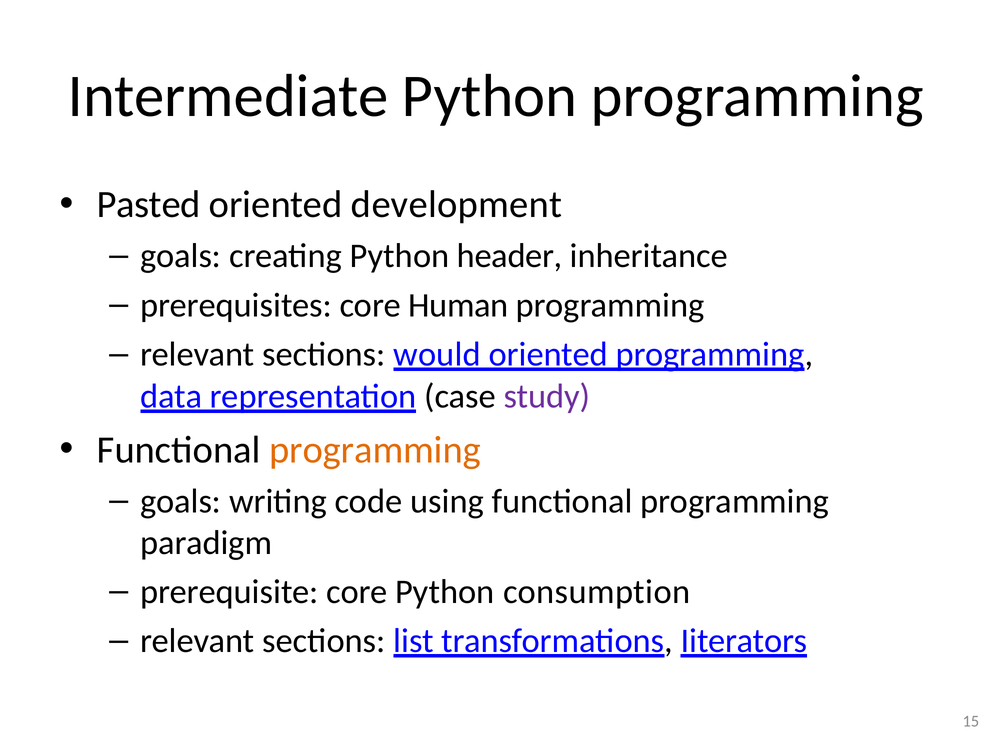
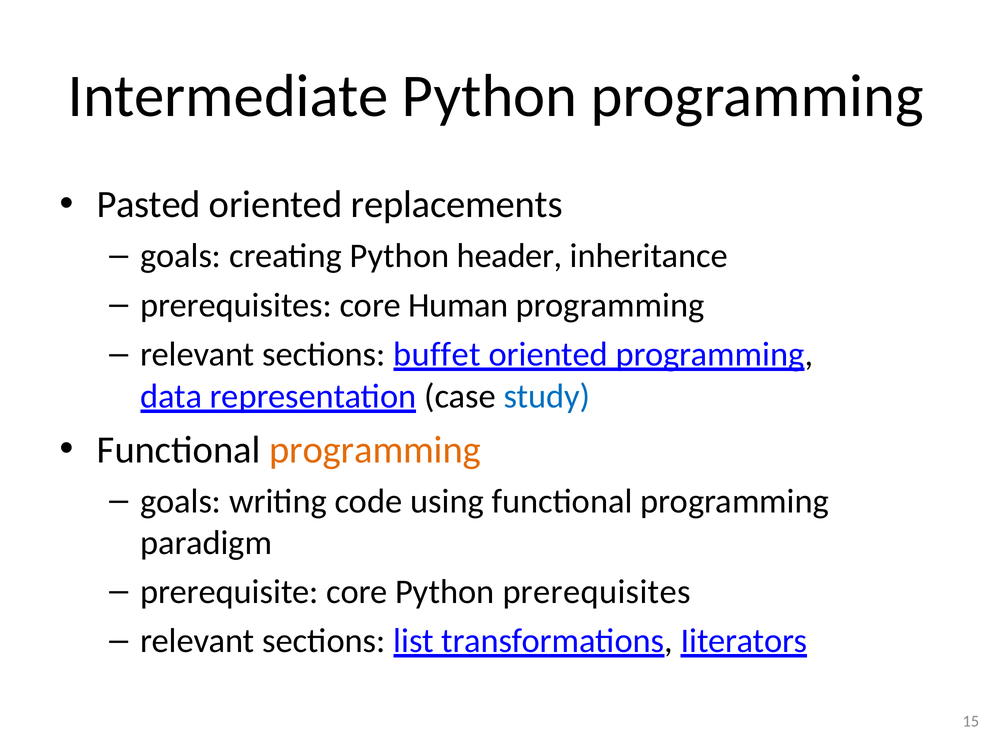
development: development -> replacements (457, 205)
would: would -> buffet (437, 354)
study colour: purple -> blue (547, 396)
Python consumption: consumption -> prerequisites (597, 592)
